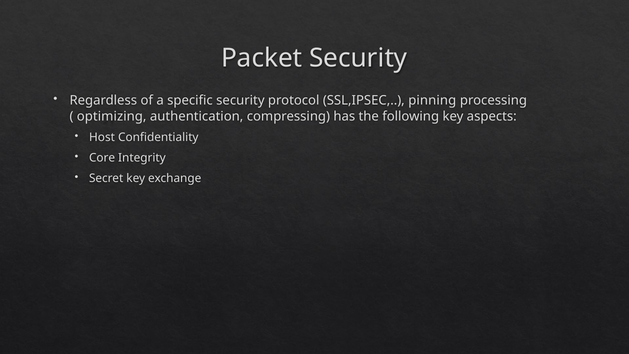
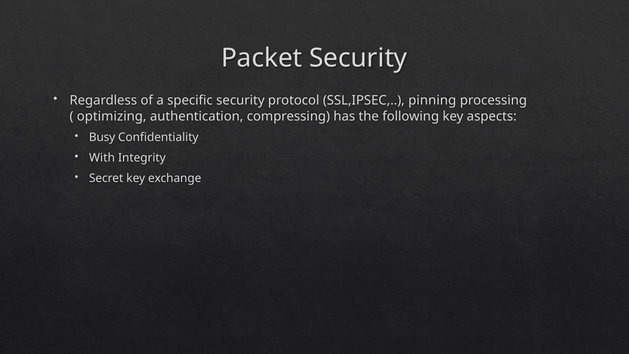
Host: Host -> Busy (102, 137)
Core: Core -> With (102, 158)
